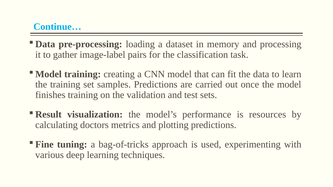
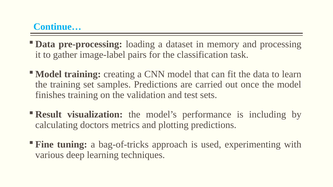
resources: resources -> including (268, 115)
